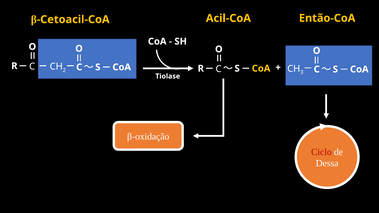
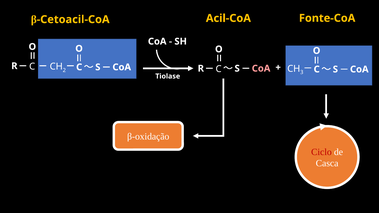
Então-CoA: Então-CoA -> Fonte-CoA (327, 18)
CoA colour: yellow -> pink (261, 69)
Dessa: Dessa -> Casca (327, 163)
